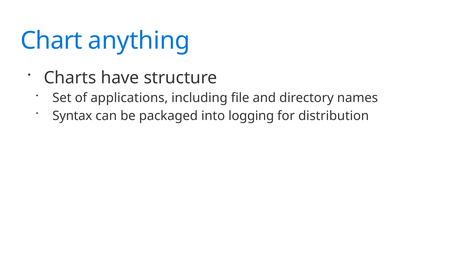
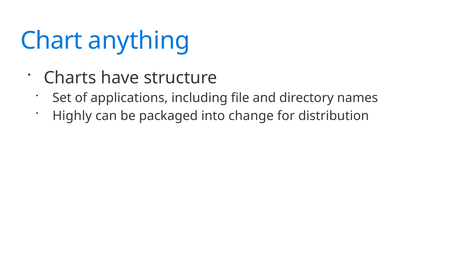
Syntax: Syntax -> Highly (72, 116)
logging: logging -> change (251, 116)
